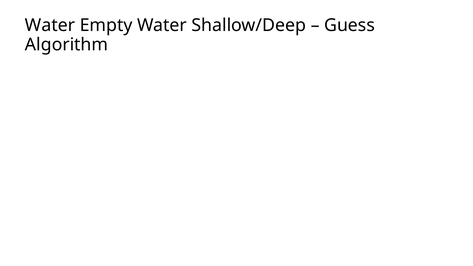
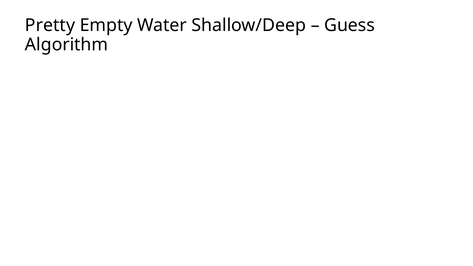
Water: Water -> Pretty (50, 25)
